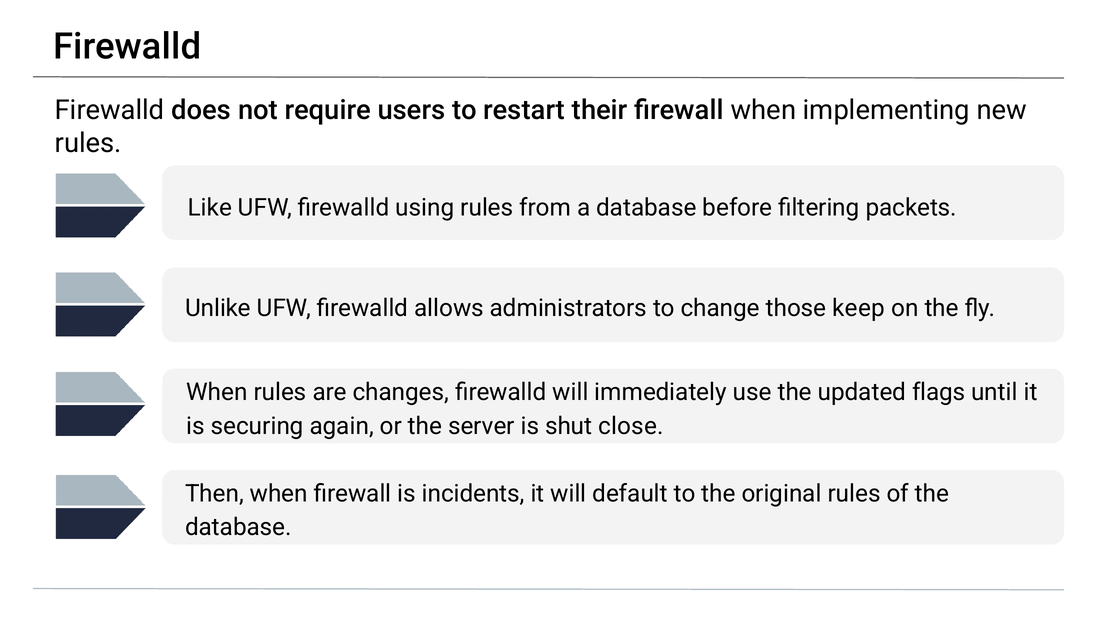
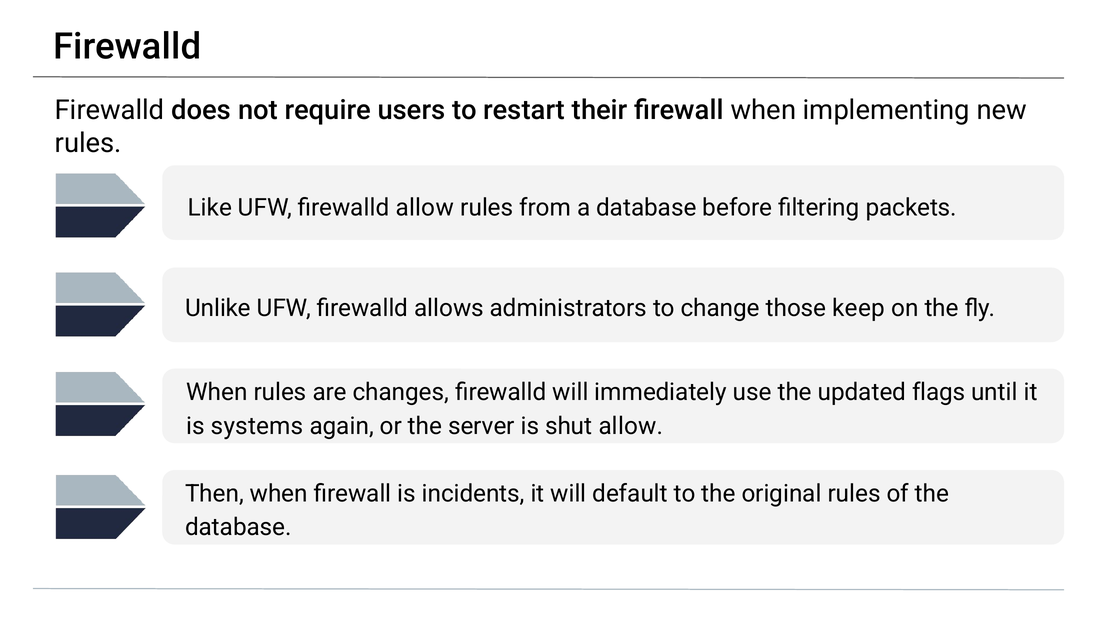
firewalld using: using -> allow (425, 208)
securing: securing -> systems (257, 426)
shut close: close -> allow (631, 426)
